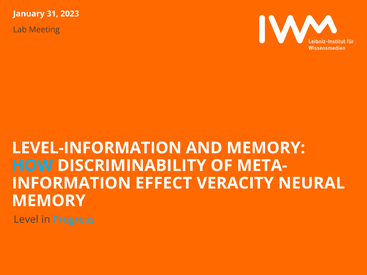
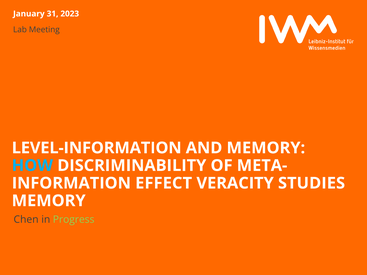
NEURAL: NEURAL -> STUDIES (312, 183)
Level: Level -> Chen (26, 220)
Progress colour: light blue -> light green (74, 220)
